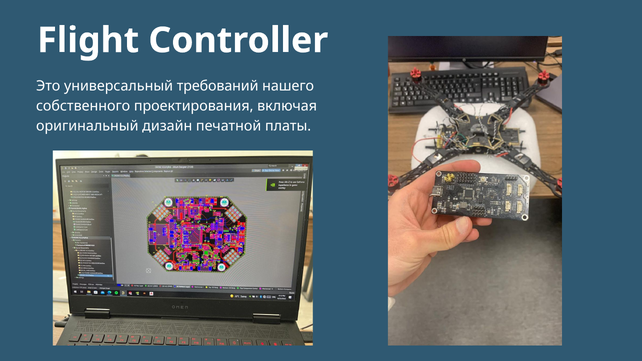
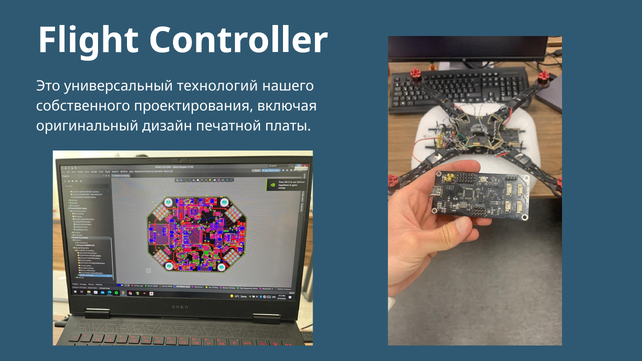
требований: требований -> технологий (218, 86)
